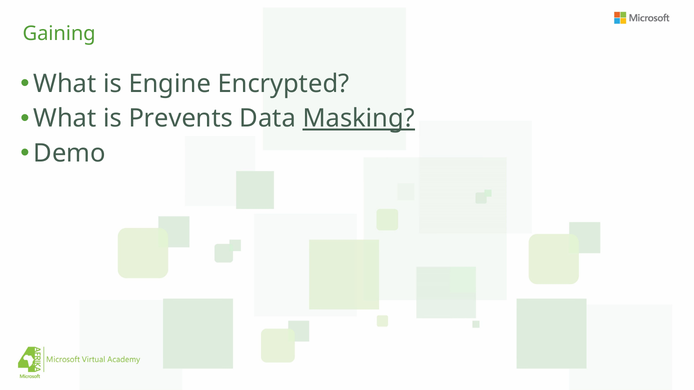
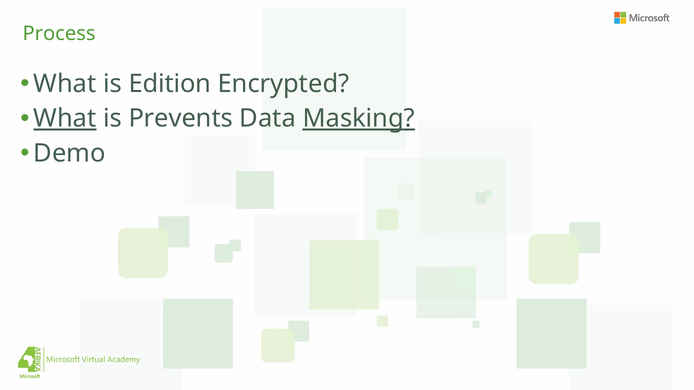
Gaining: Gaining -> Process (59, 34)
Engine: Engine -> Edition (170, 84)
What underline: none -> present (65, 119)
